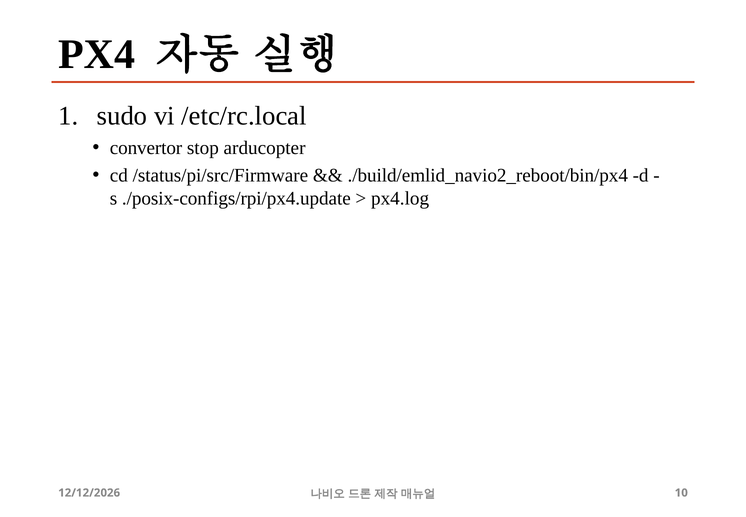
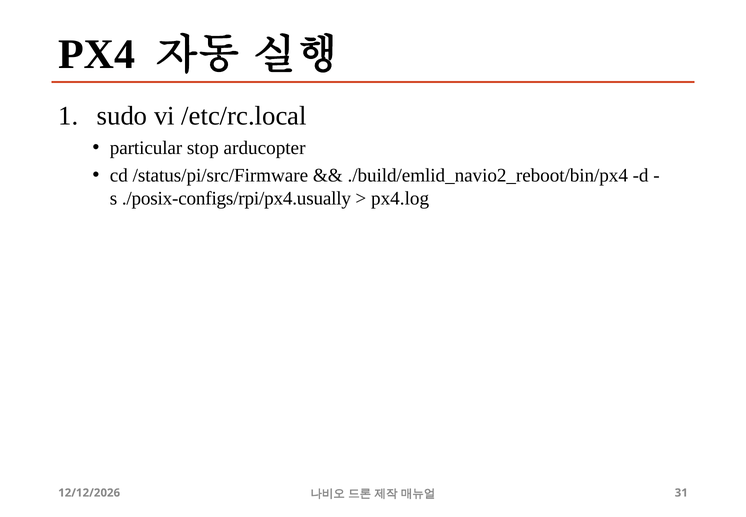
convertor: convertor -> particular (146, 148)
./posix-configs/rpi/px4.update: ./posix-configs/rpi/px4.update -> ./posix-configs/rpi/px4.usually (236, 198)
10: 10 -> 31 (681, 492)
